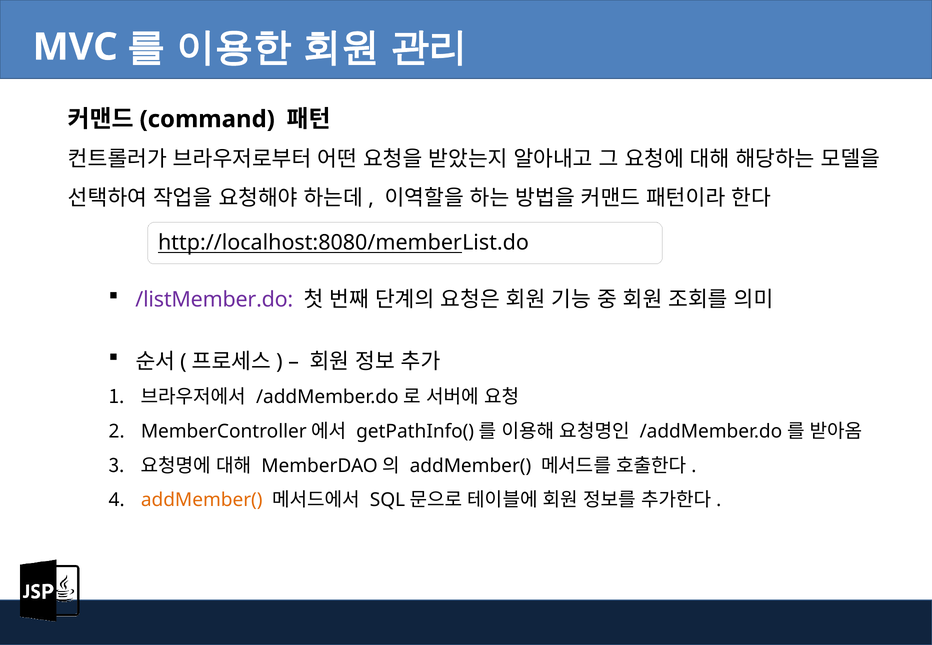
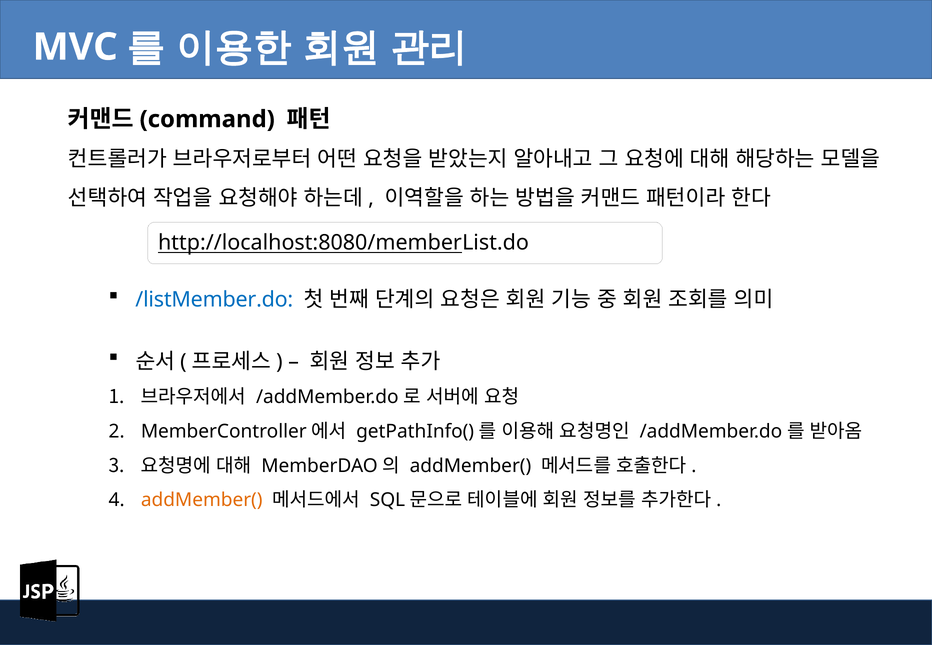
/listMember.do colour: purple -> blue (214, 300)
